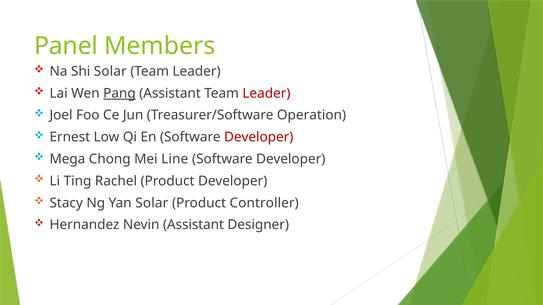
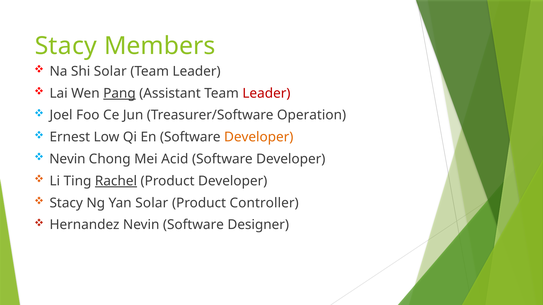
Panel: Panel -> Stacy (66, 46)
Developer colour: red -> orange (259, 137)
Mega: Mega -> Nevin (67, 159)
Line: Line -> Acid (175, 159)
Rachel underline: none -> present (116, 181)
Nevin Assistant: Assistant -> Software (193, 225)
